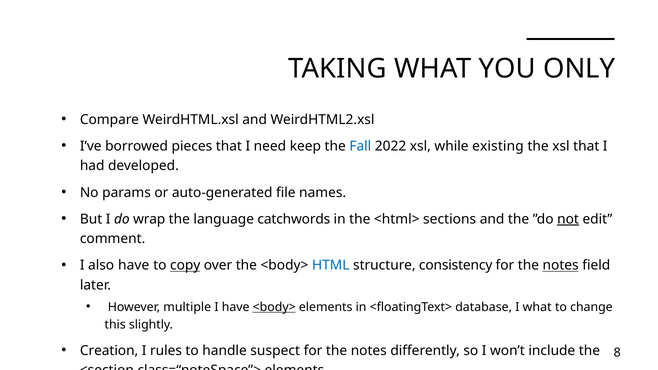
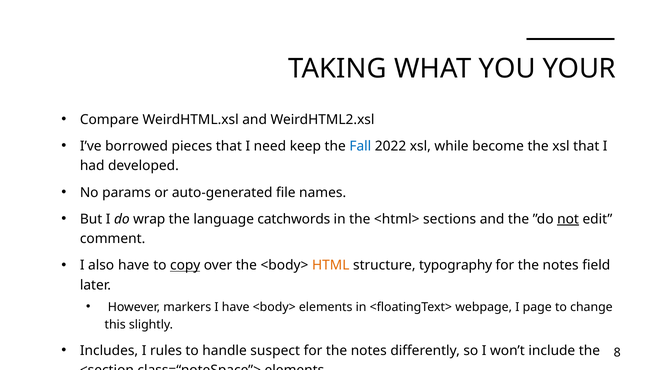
ONLY: ONLY -> YOUR (579, 69)
existing: existing -> become (498, 146)
HTML colour: blue -> orange (331, 266)
consistency: consistency -> typography (456, 266)
notes underline: present -> none (561, 266)
multiple: multiple -> markers (187, 307)
<body> underline: present -> none (274, 307)
database: database -> webpage (484, 307)
I what: what -> page (537, 307)
Creation: Creation -> Includes (109, 351)
